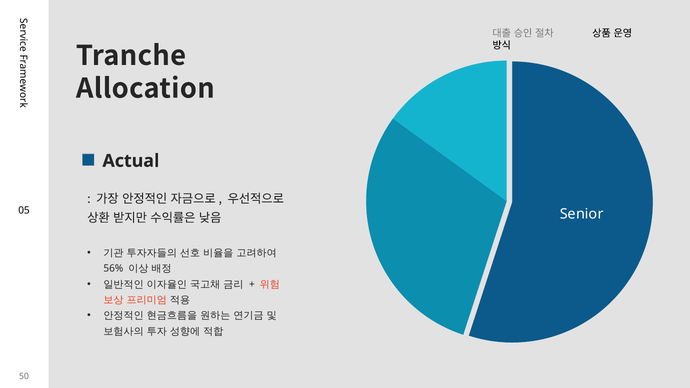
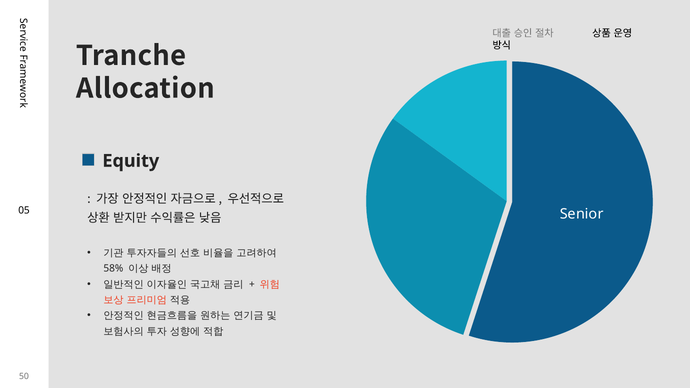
Actual: Actual -> Equity (131, 161)
56%: 56% -> 58% (113, 269)
